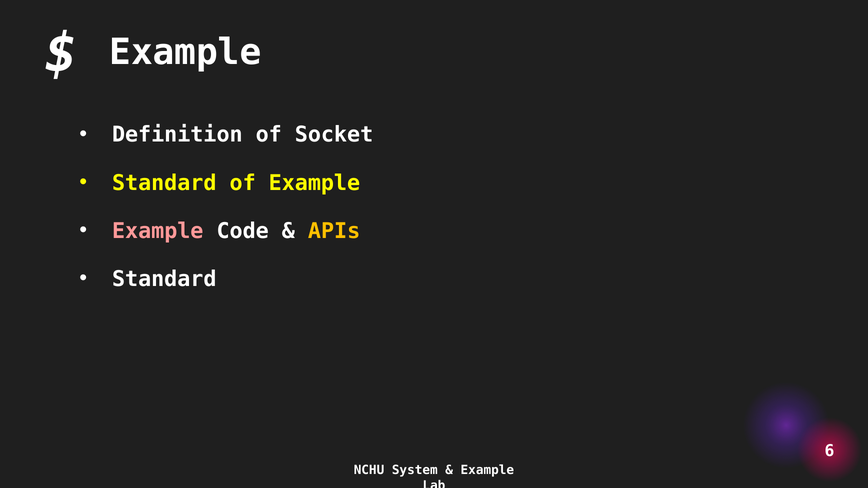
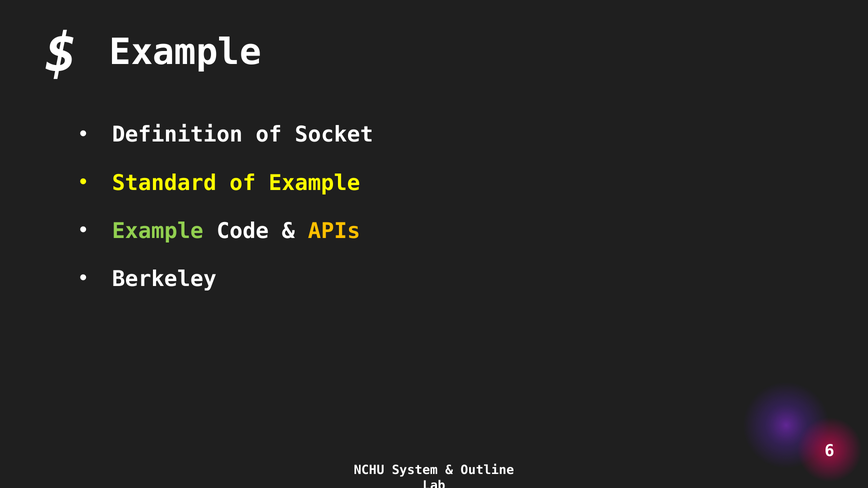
Example colour: pink -> light green (158, 231)
Standard: Standard -> Berkeley (164, 279)
Example: Example -> Outline (487, 471)
